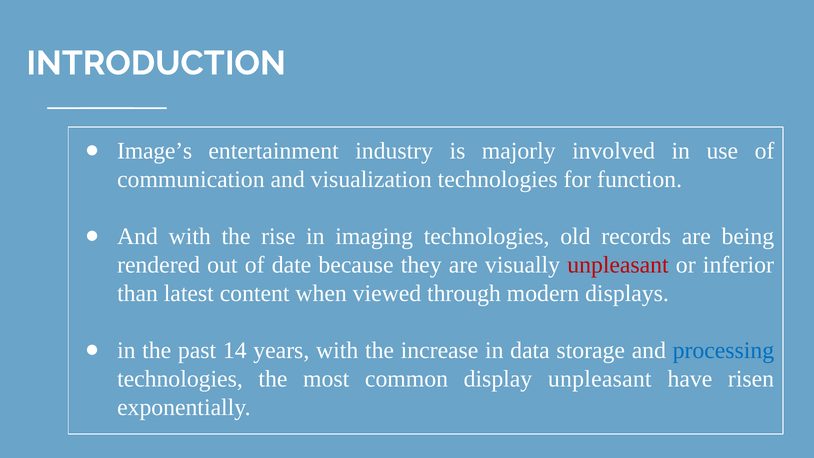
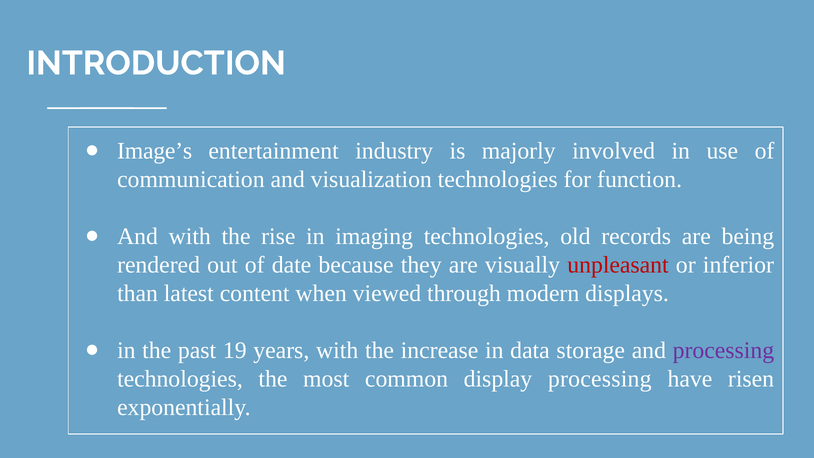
14: 14 -> 19 (235, 350)
processing colour: blue -> purple (723, 350)
display unpleasant: unpleasant -> processing (600, 379)
